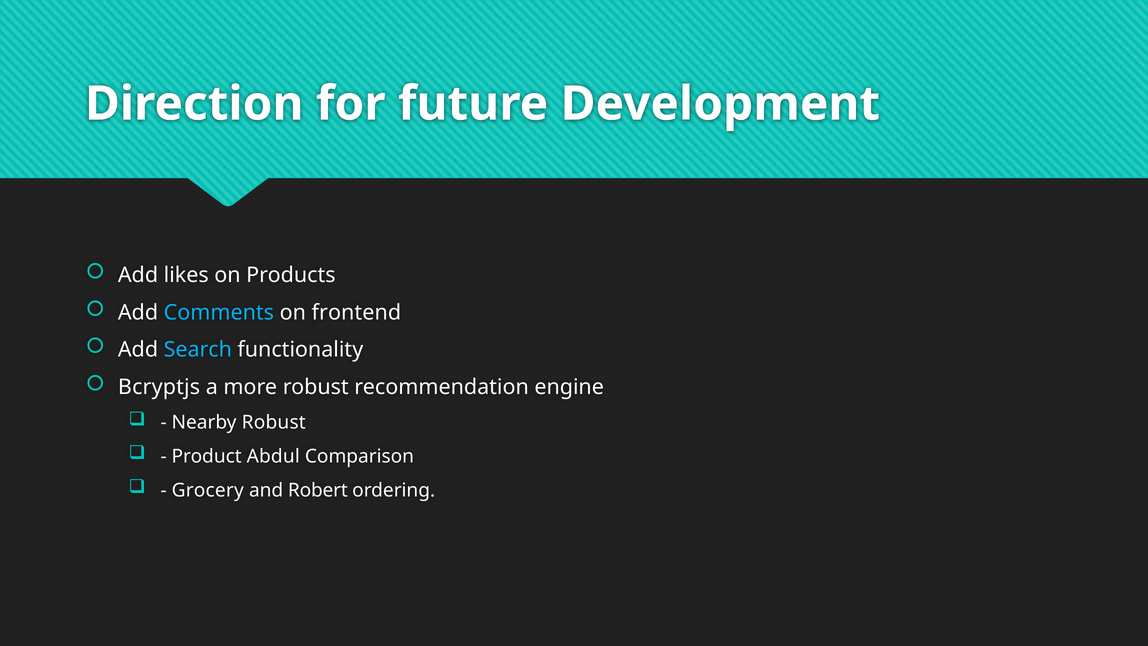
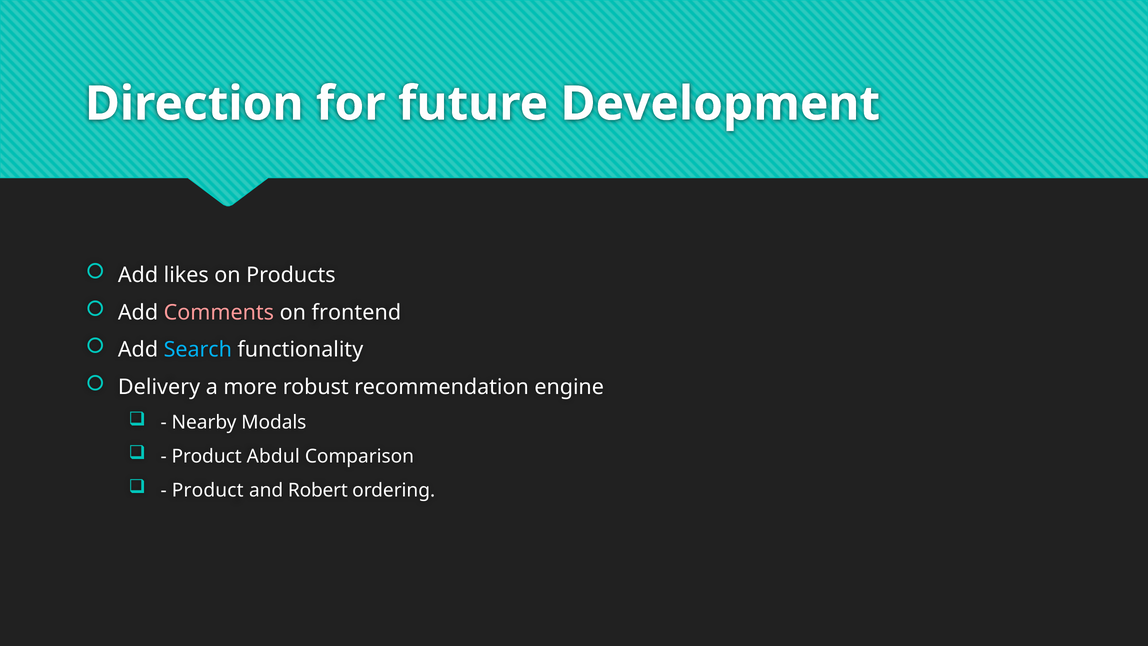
Comments colour: light blue -> pink (219, 312)
Bcryptjs: Bcryptjs -> Delivery (159, 387)
Nearby Robust: Robust -> Modals (274, 422)
Grocery: Grocery -> Product (208, 490)
